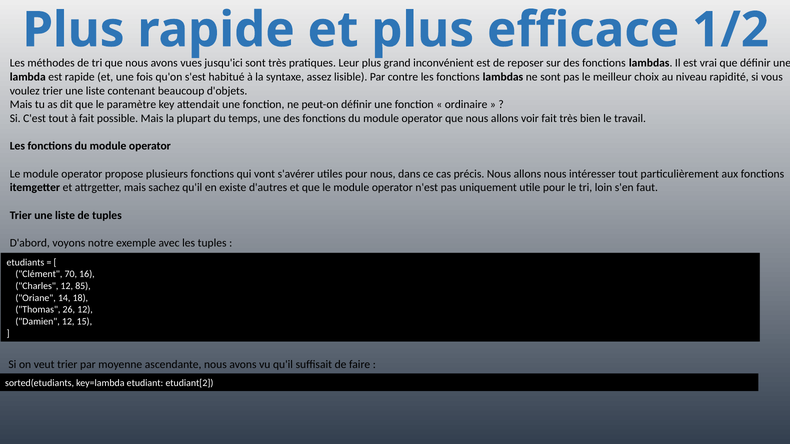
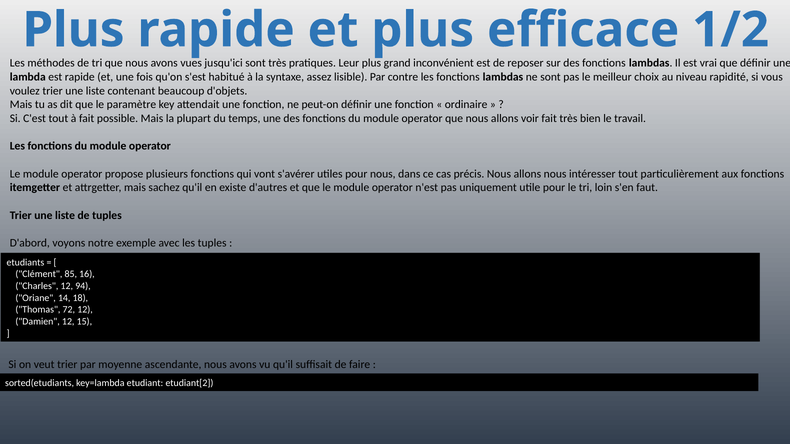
70: 70 -> 85 (71, 274)
85: 85 -> 94 (83, 286)
26: 26 -> 72 (69, 310)
